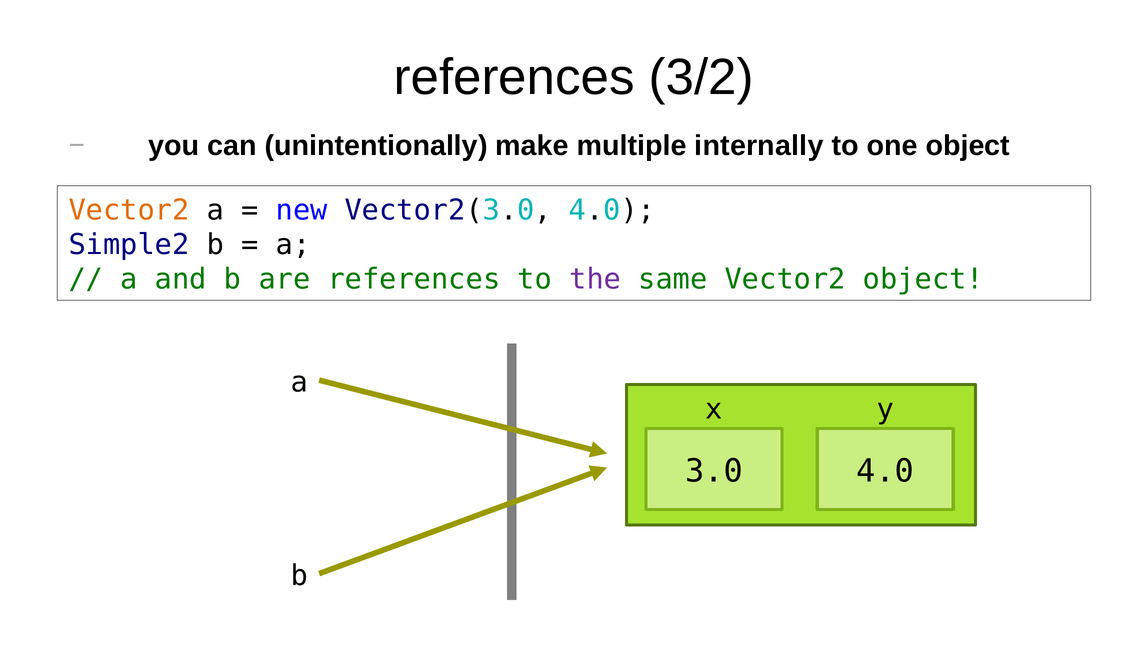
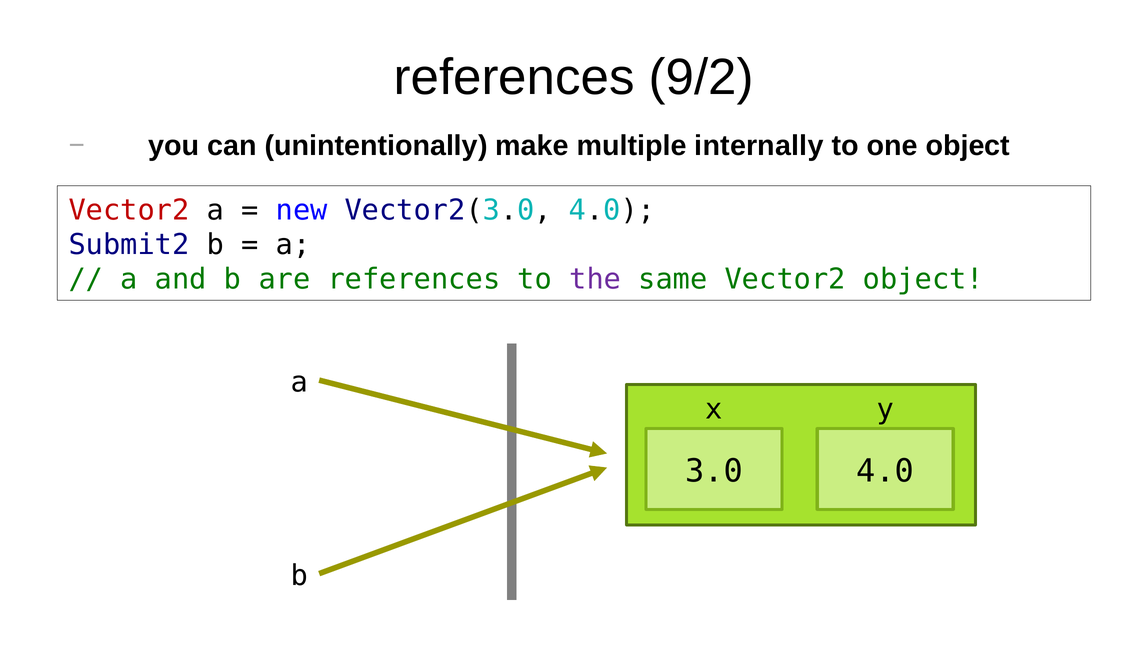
3/2: 3/2 -> 9/2 (701, 77)
Vector2 colour: orange -> red (129, 210)
Simple2: Simple2 -> Submit2 (129, 245)
